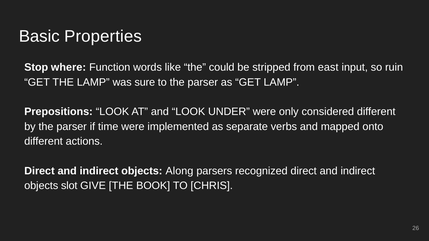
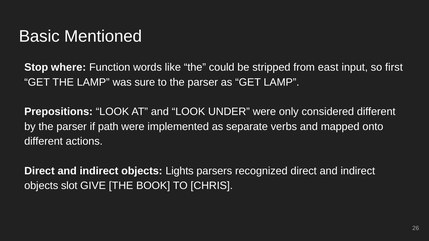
Properties: Properties -> Mentioned (103, 36)
ruin: ruin -> first (394, 67)
time: time -> path (108, 127)
Along: Along -> Lights (180, 171)
